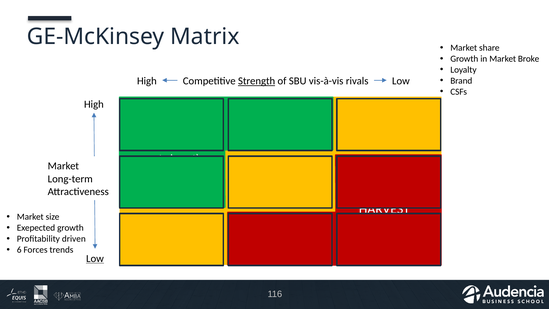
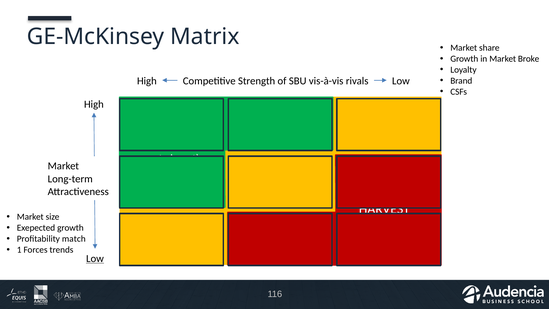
Strength underline: present -> none (257, 81)
driven: driven -> match (74, 239)
6: 6 -> 1 (19, 250)
